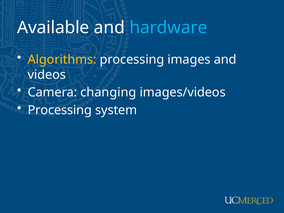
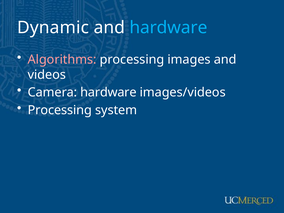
Available: Available -> Dynamic (53, 27)
Algorithms colour: yellow -> pink (62, 60)
Camera changing: changing -> hardware (108, 92)
